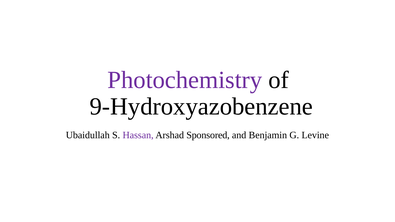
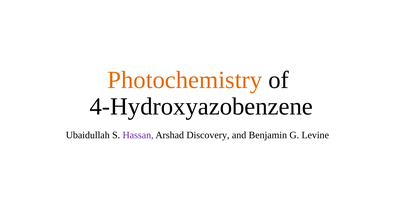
Photochemistry colour: purple -> orange (185, 80)
9-Hydroxyazobenzene: 9-Hydroxyazobenzene -> 4-Hydroxyazobenzene (201, 107)
Sponsored: Sponsored -> Discovery (208, 135)
